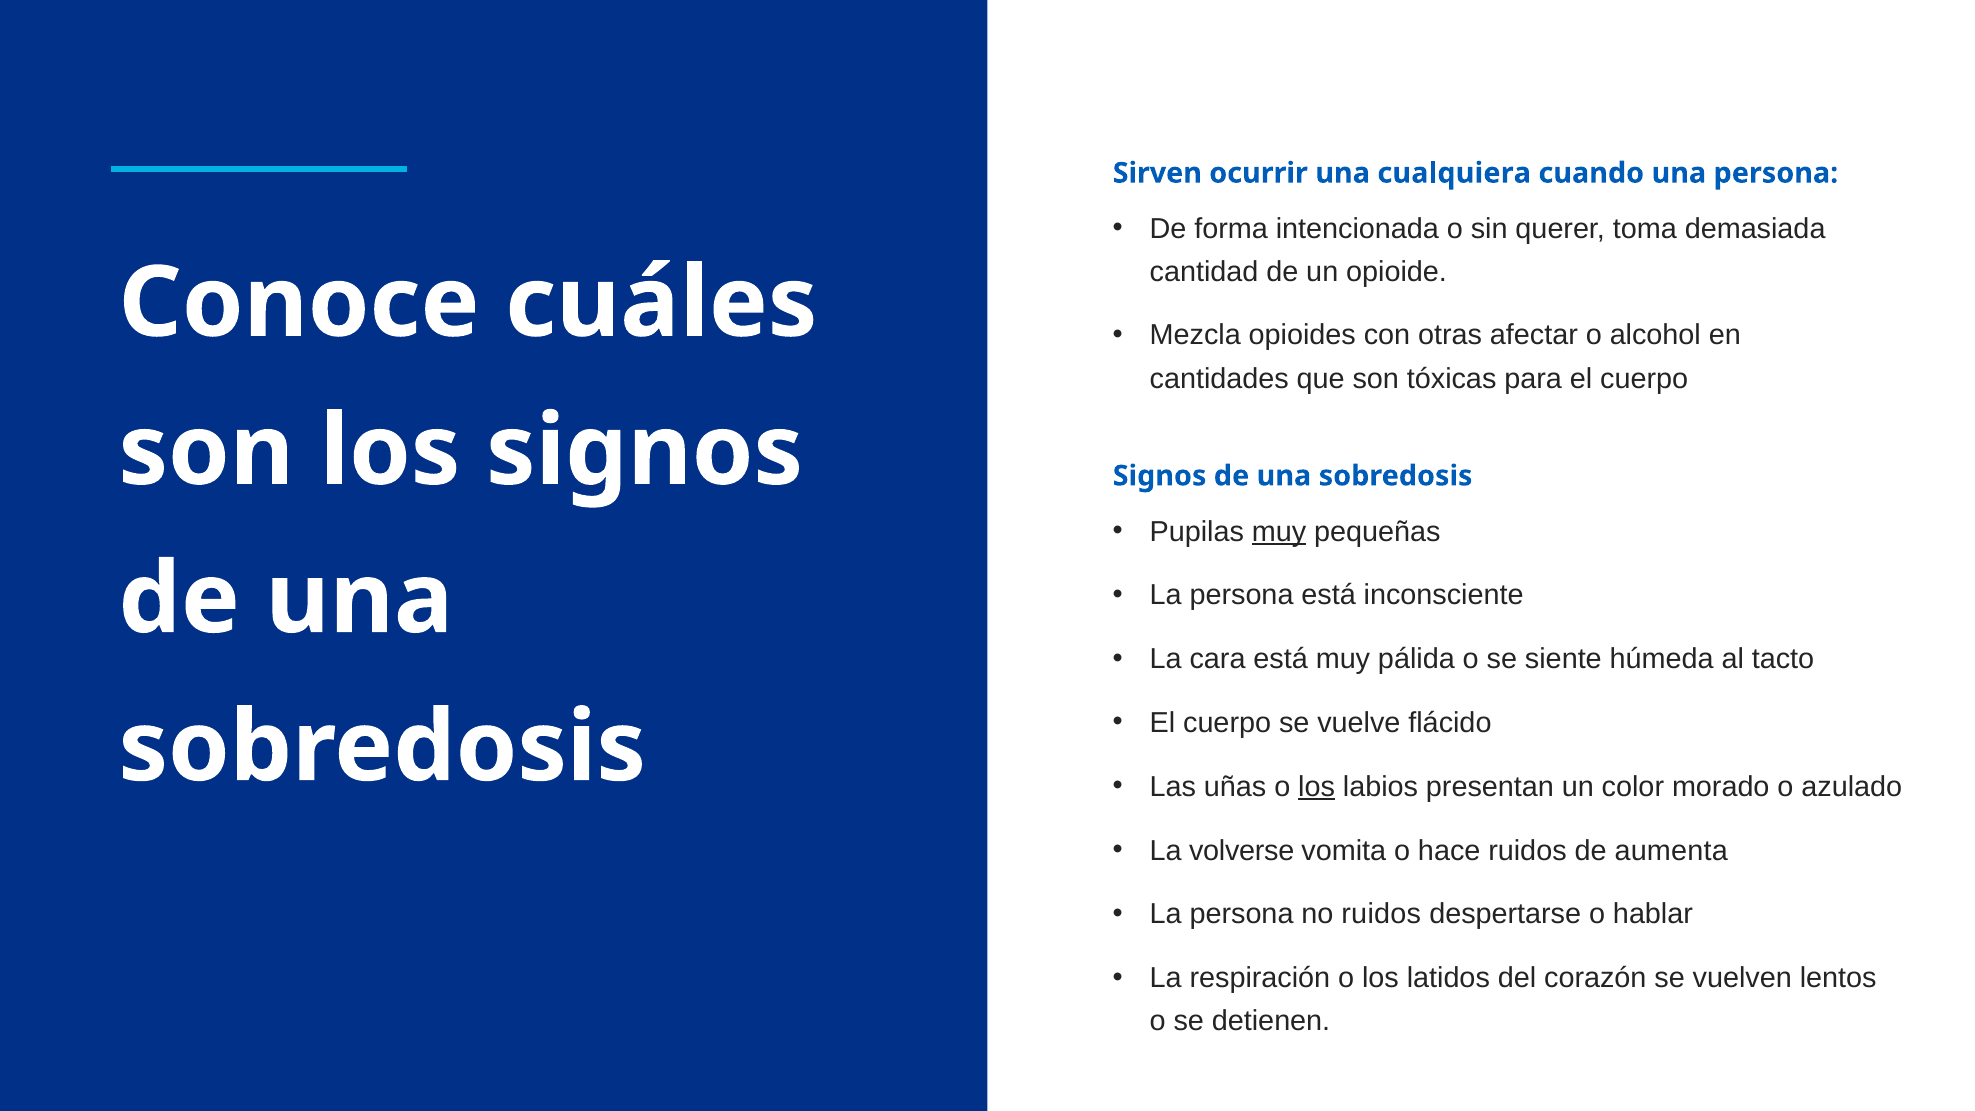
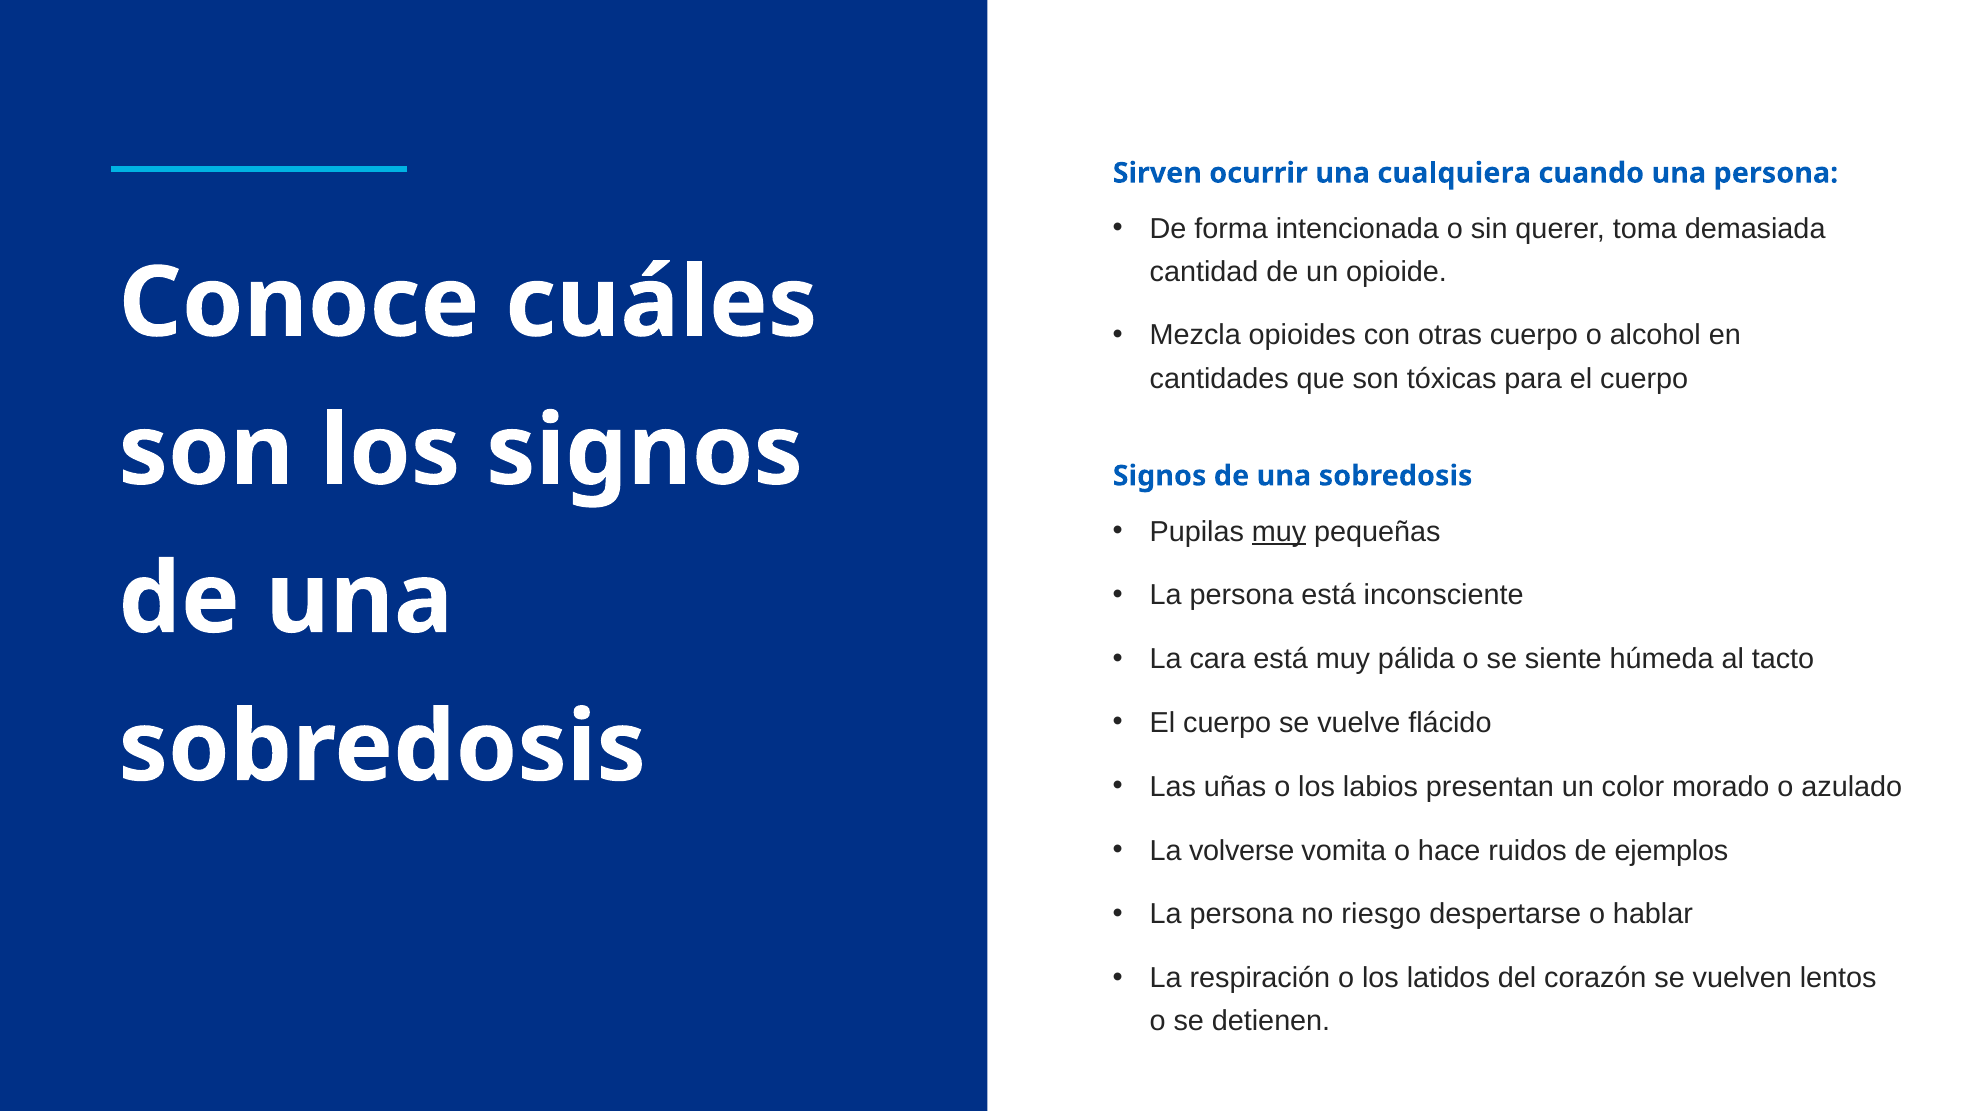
otras afectar: afectar -> cuerpo (1534, 336)
los underline: present -> none (1317, 787)
aumenta: aumenta -> ejemplos (1671, 851)
no ruidos: ruidos -> riesgo (1381, 915)
